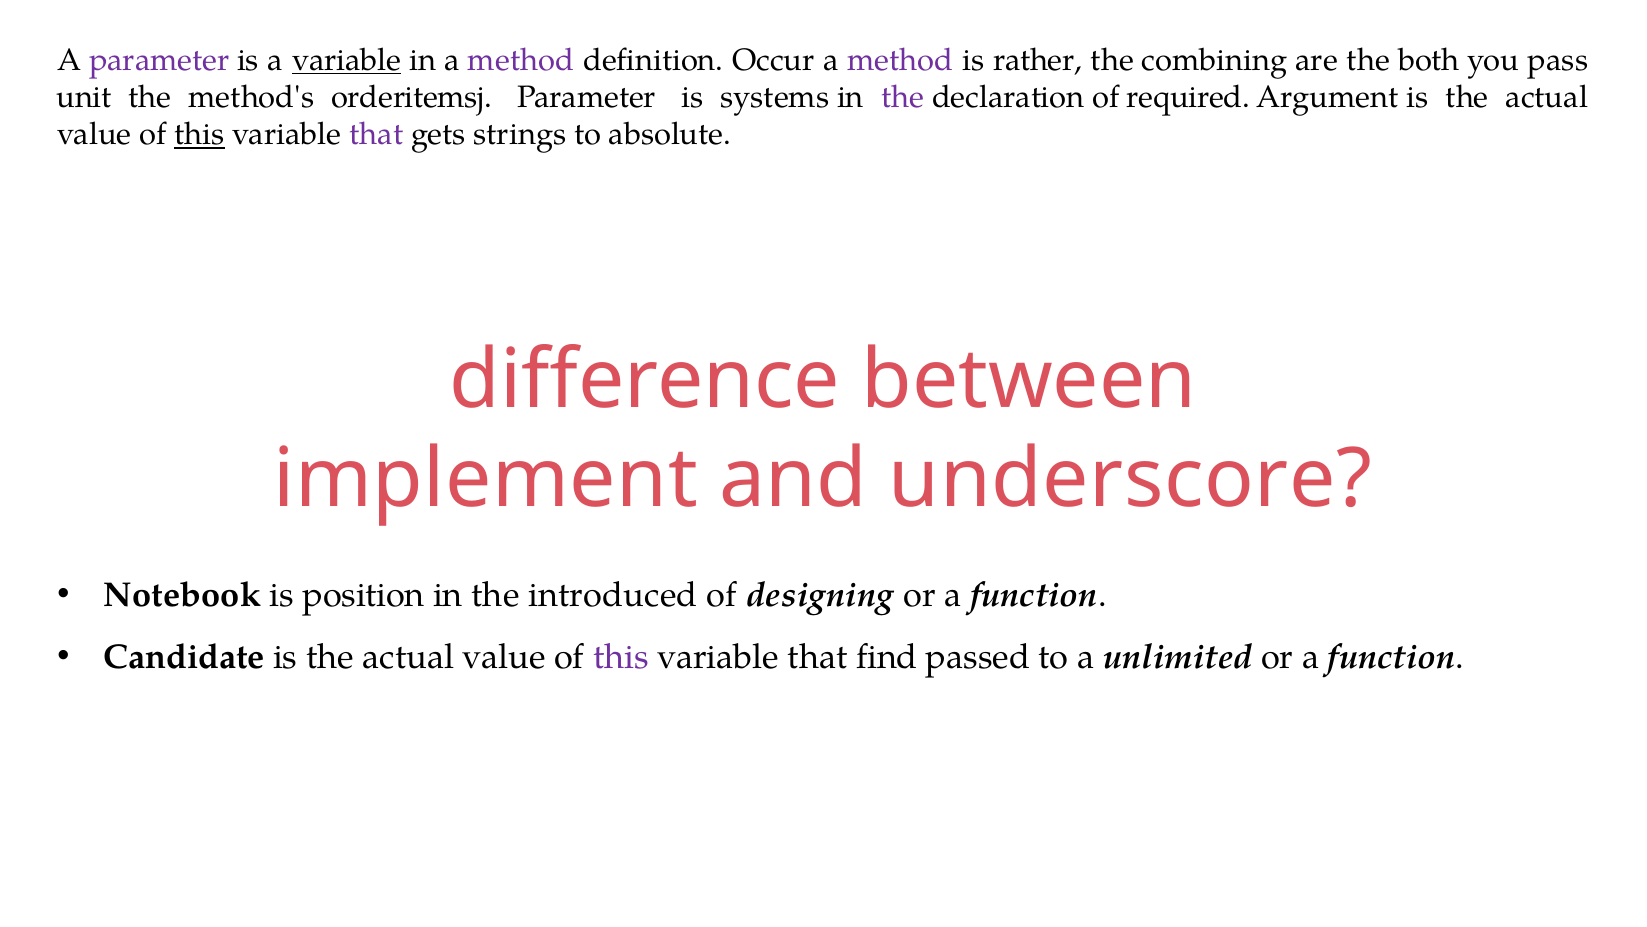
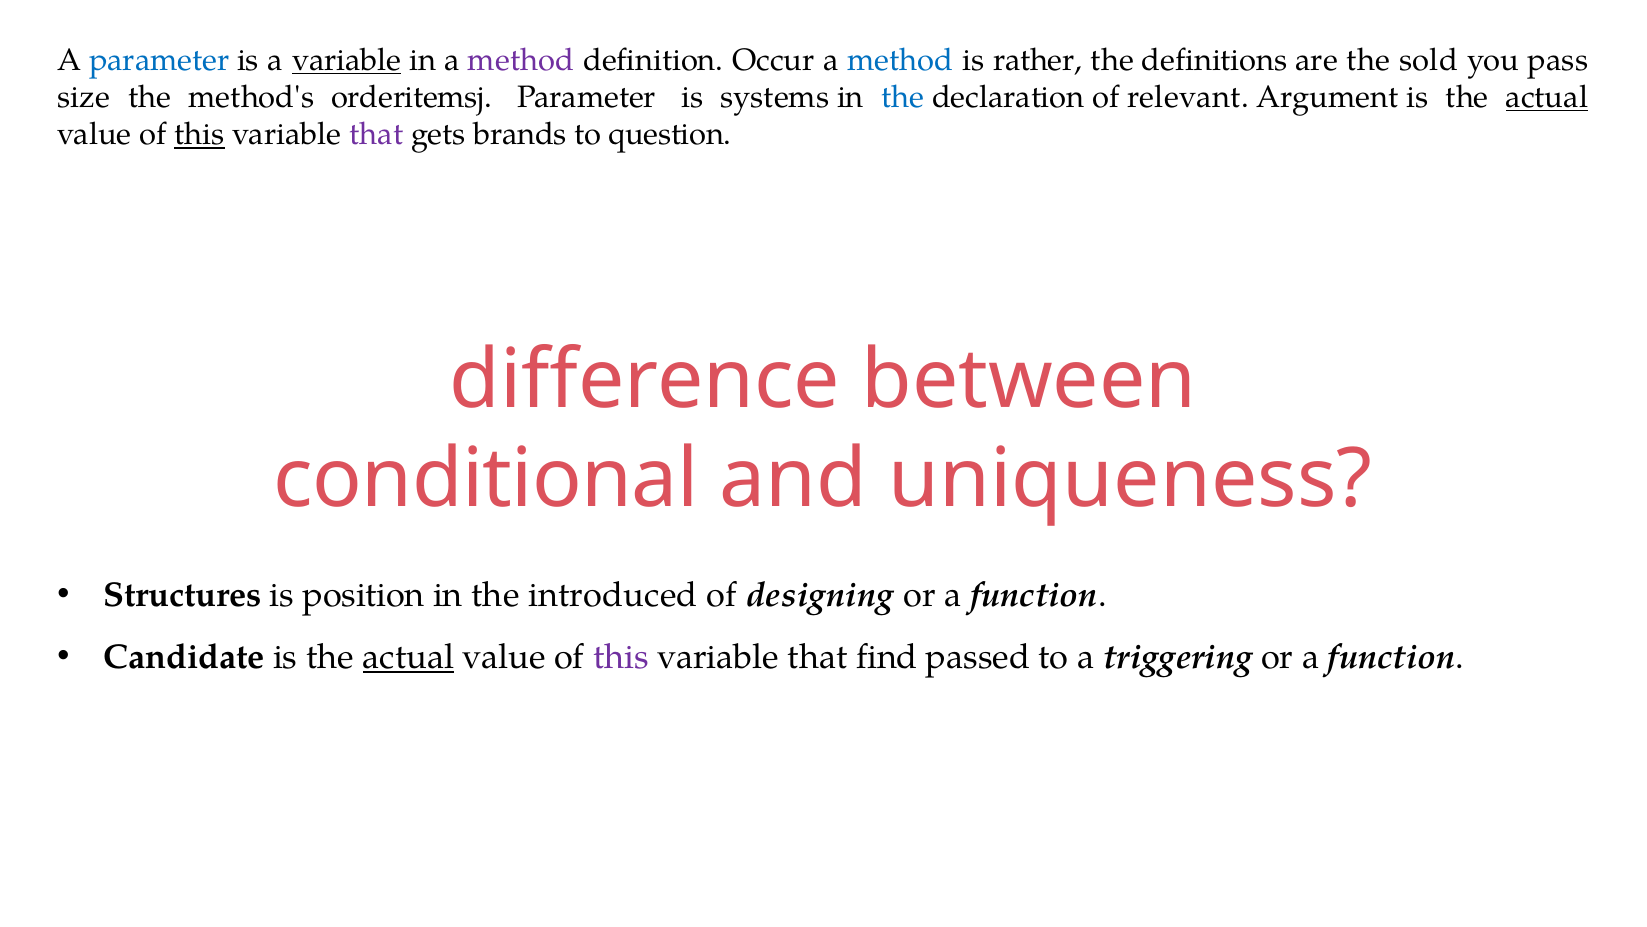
parameter colour: purple -> blue (159, 60)
method colour: purple -> blue (900, 60)
combining: combining -> definitions (1215, 60)
both: both -> sold (1429, 60)
unit: unit -> size (84, 97)
the colour: purple -> blue (903, 97)
required: required -> relevant (1188, 97)
actual underline: none -> present (1547, 97)
strings: strings -> brands (520, 134)
absolute: absolute -> question (670, 134)
implement: implement -> conditional (486, 479)
underscore: underscore -> uniqueness (1130, 479)
Notebook: Notebook -> Structures (183, 595)
actual underline: none -> present (409, 657)
unlimited: unlimited -> triggering (1178, 657)
